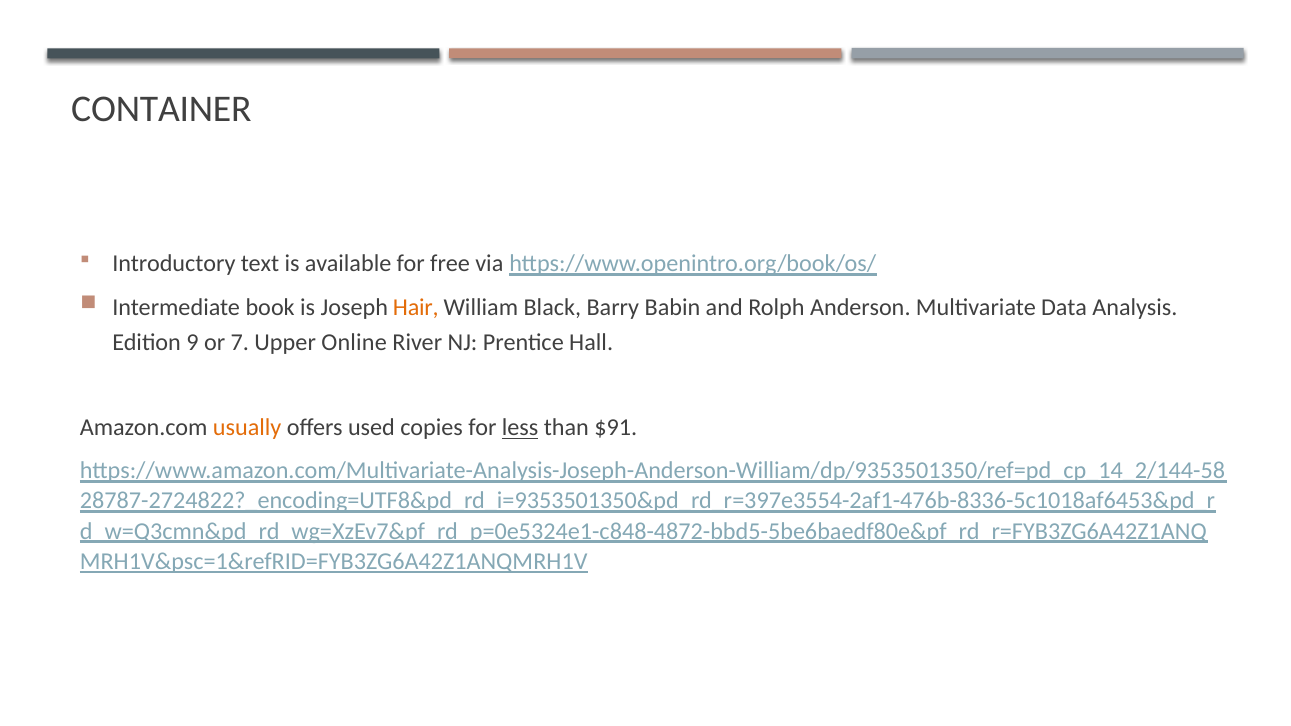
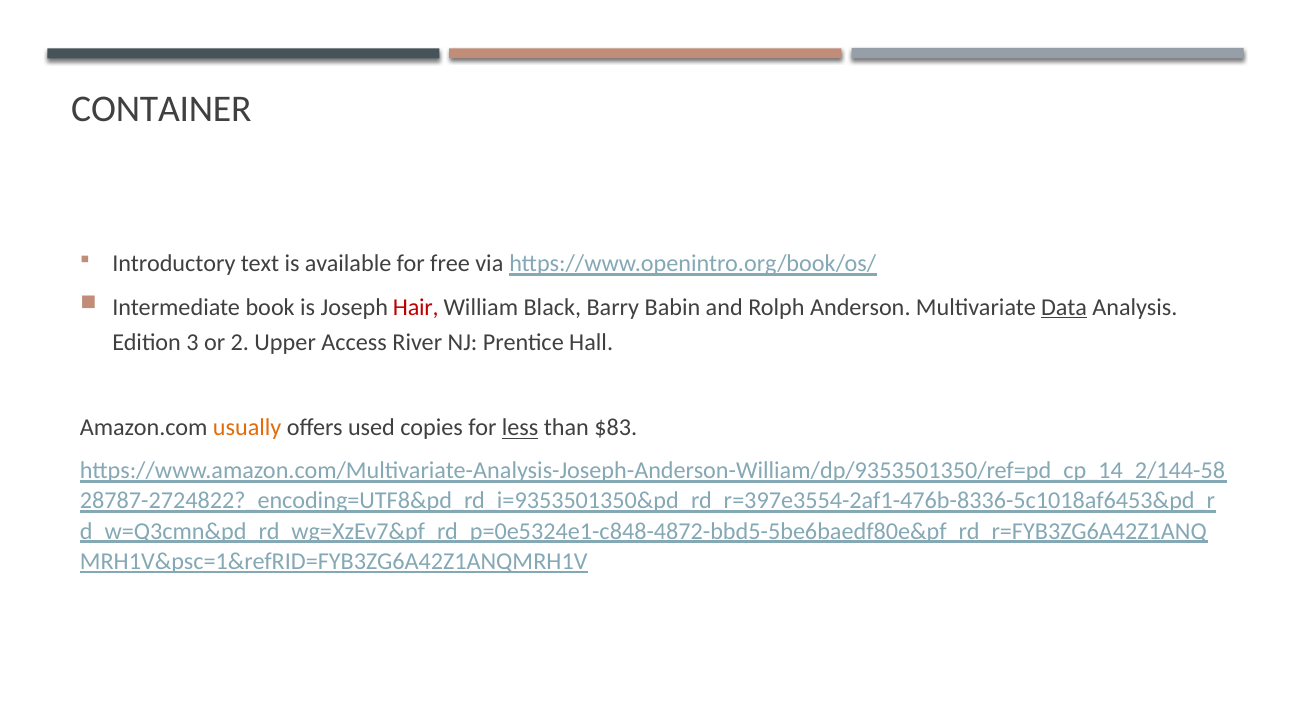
Hair colour: orange -> red (416, 307)
Data underline: none -> present (1064, 307)
9: 9 -> 3 (192, 342)
7: 7 -> 2 (240, 342)
Online: Online -> Access (354, 342)
$91: $91 -> $83 (616, 428)
